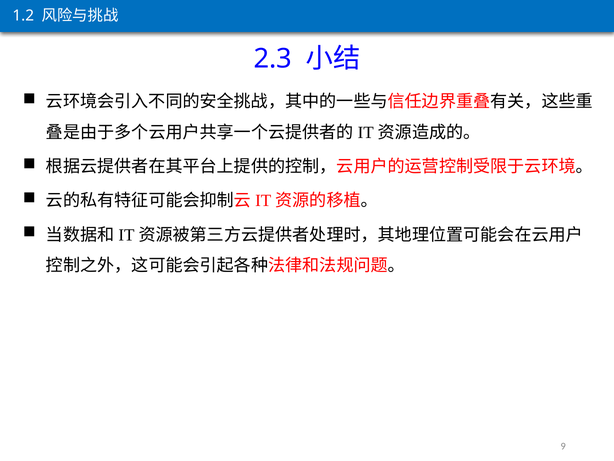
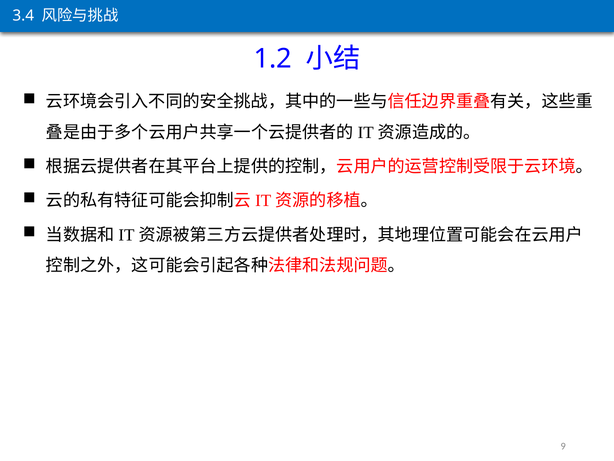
1.2: 1.2 -> 3.4 (23, 16)
2.3: 2.3 -> 1.2 (273, 59)
